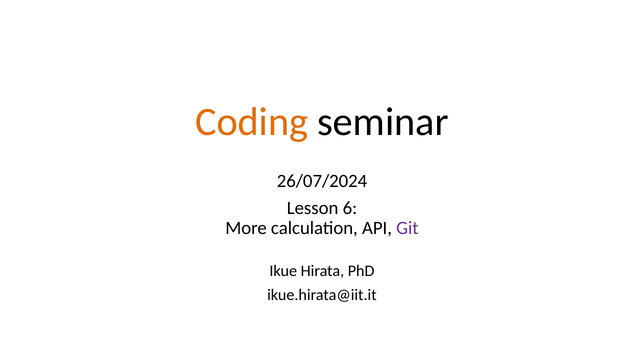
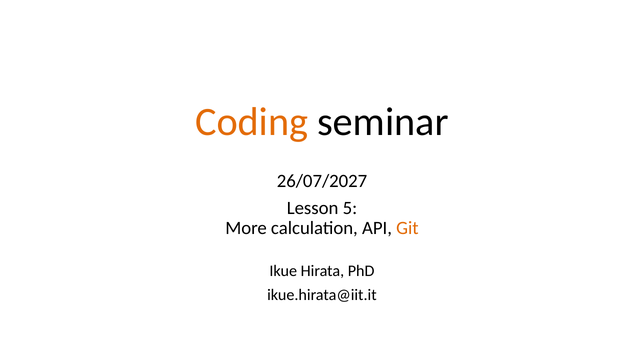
26/07/2024: 26/07/2024 -> 26/07/2027 (322, 181)
6: 6 -> 5 (350, 208)
Git colour: purple -> orange (407, 228)
